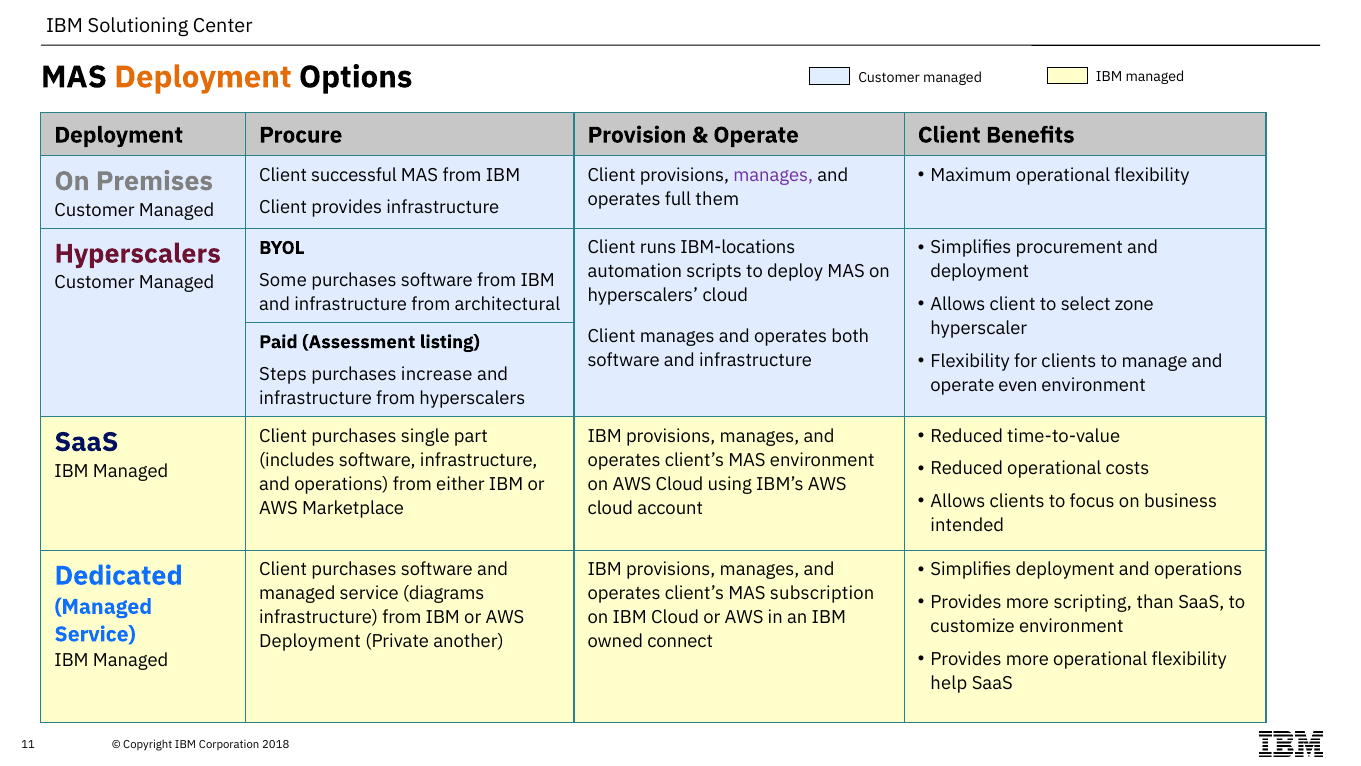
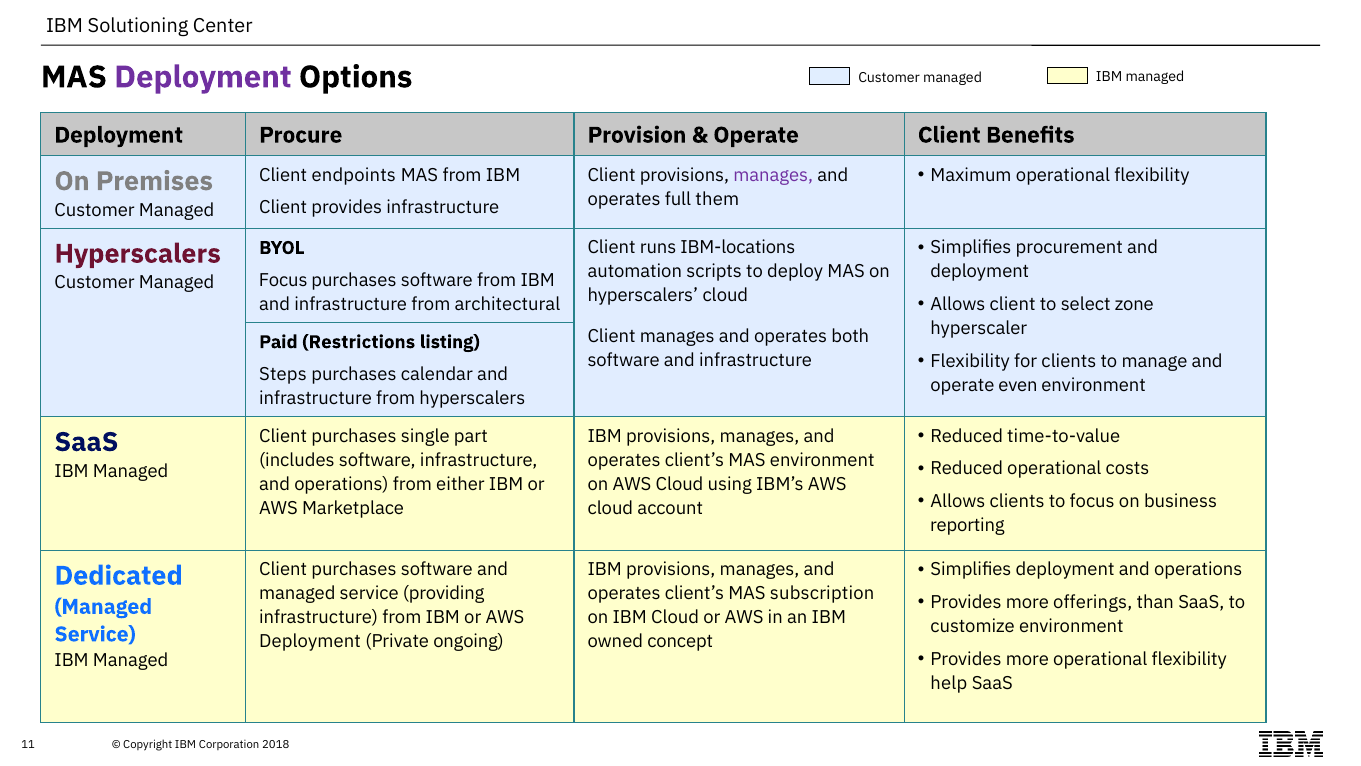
Deployment colour: orange -> purple (203, 77)
successful: successful -> endpoints (354, 175)
Some: Some -> Focus (283, 280)
Assessment: Assessment -> Restrictions (359, 342)
increase: increase -> calendar (437, 374)
intended: intended -> reporting (967, 525)
diagrams: diagrams -> providing (444, 594)
scripting: scripting -> offerings (1093, 602)
another: another -> ongoing (469, 642)
connect: connect -> concept (680, 642)
